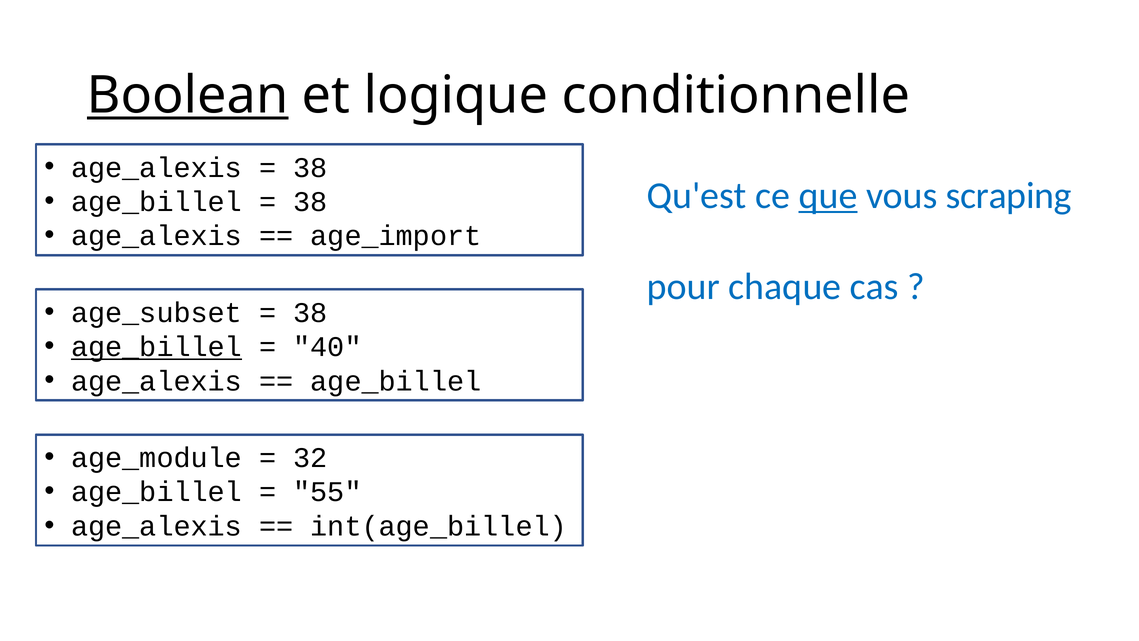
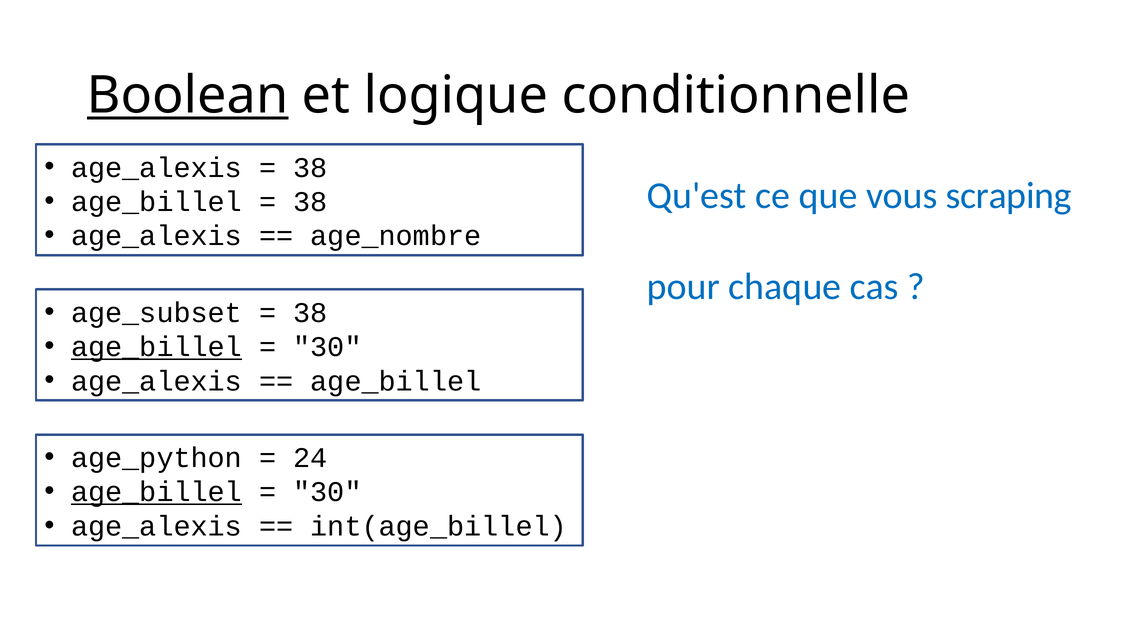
que underline: present -> none (828, 195)
age_import: age_import -> age_nombre (396, 236)
40: 40 -> 30 (327, 347)
age_module: age_module -> age_python (157, 458)
32: 32 -> 24 (310, 458)
age_billel underline: none -> present (157, 492)
55: 55 -> 30 (327, 492)
